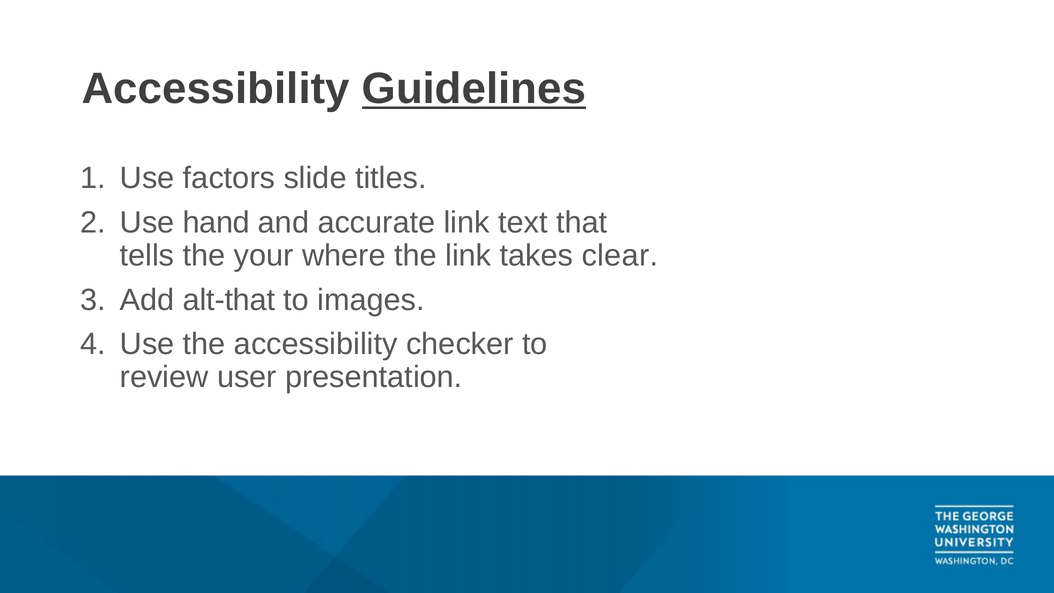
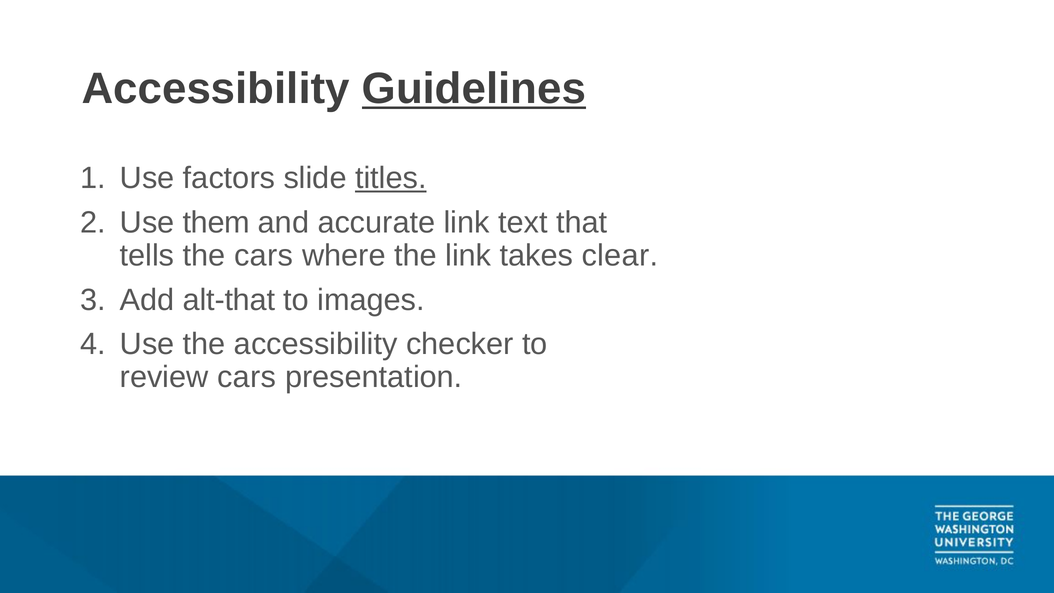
titles underline: none -> present (391, 178)
hand: hand -> them (216, 222)
the your: your -> cars (264, 256)
review user: user -> cars (247, 377)
